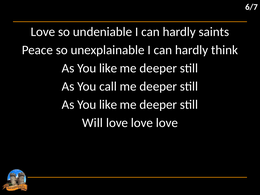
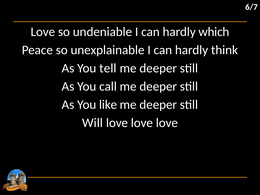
saints: saints -> which (214, 32)
like: like -> tell (108, 68)
